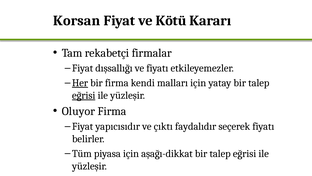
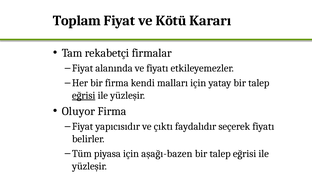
Korsan: Korsan -> Toplam (77, 21)
dışsallığı: dışsallığı -> alanında (114, 68)
Her underline: present -> none (80, 83)
aşağı-dikkat: aşağı-dikkat -> aşağı-bazen (167, 153)
